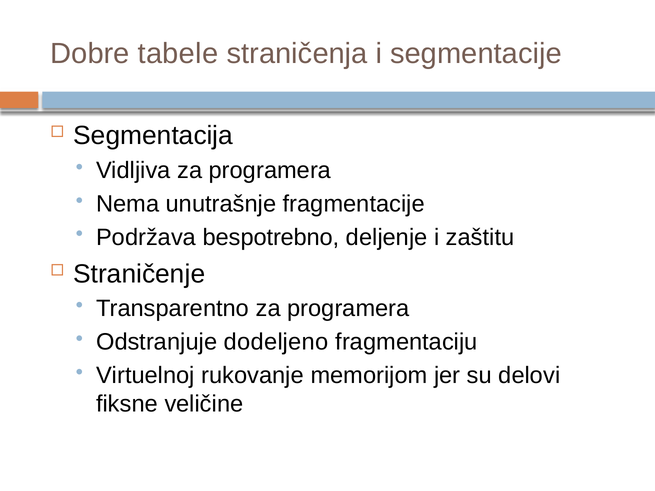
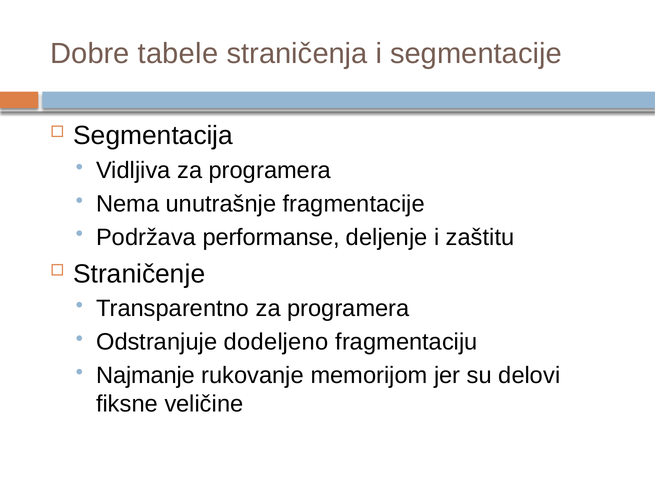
bespotrebno: bespotrebno -> performanse (271, 237)
Virtuelnoj: Virtuelnoj -> Najmanje (146, 376)
